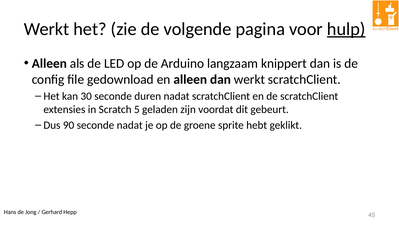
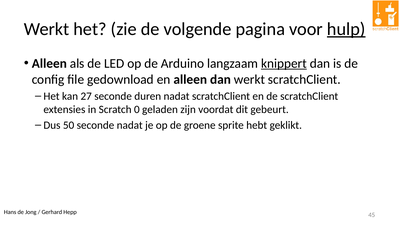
knippert underline: none -> present (284, 63)
30: 30 -> 27 (86, 96)
5: 5 -> 0 (137, 109)
90: 90 -> 50 (69, 125)
